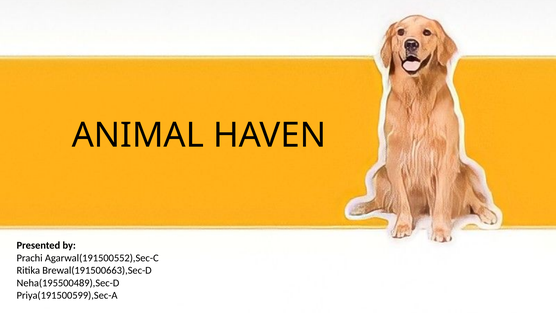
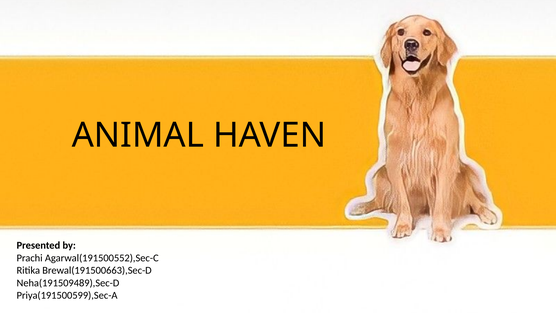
Neha(195500489),Sec-D: Neha(195500489),Sec-D -> Neha(191509489),Sec-D (68, 283)
